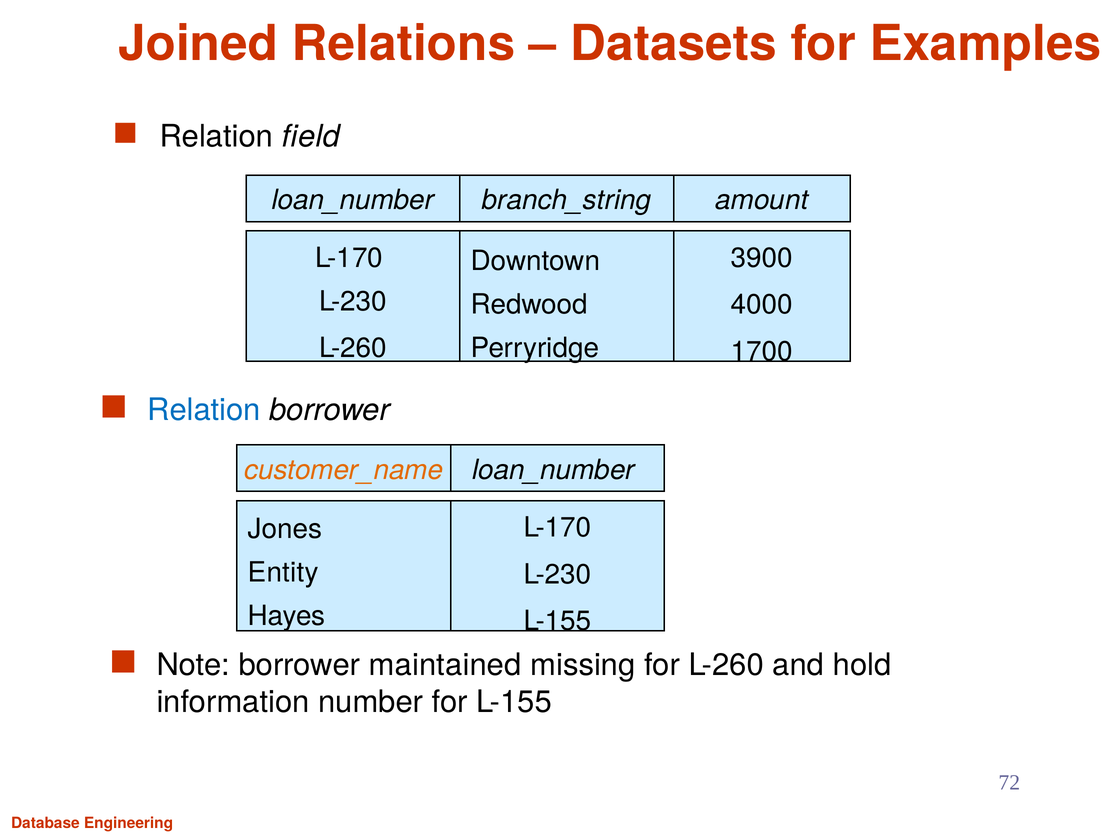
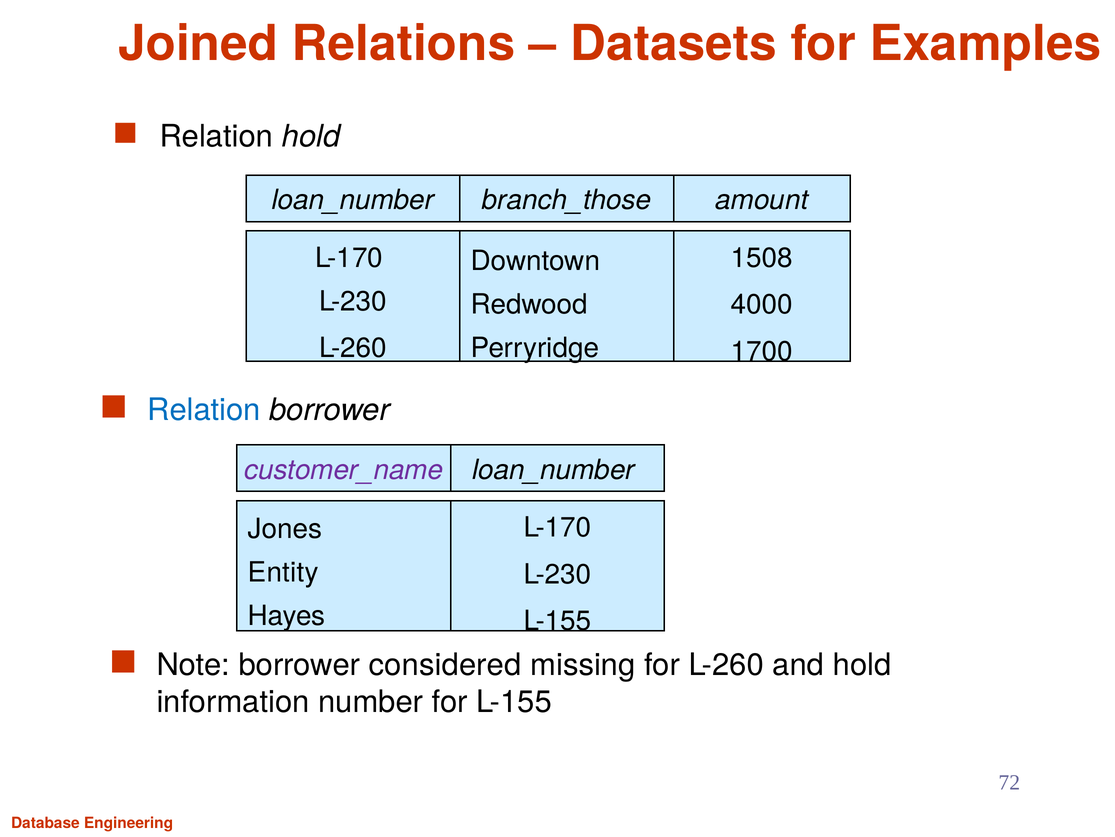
Relation field: field -> hold (311, 136)
branch_string: branch_string -> branch_those (567, 200)
3900: 3900 -> 1508 (762, 258)
customer_name colour: orange -> purple (344, 470)
maintained: maintained -> considered (445, 664)
